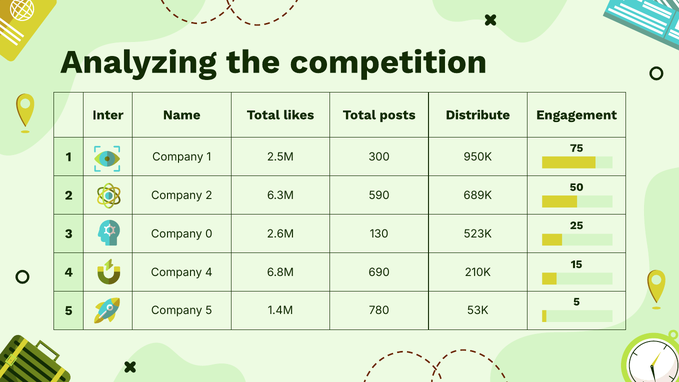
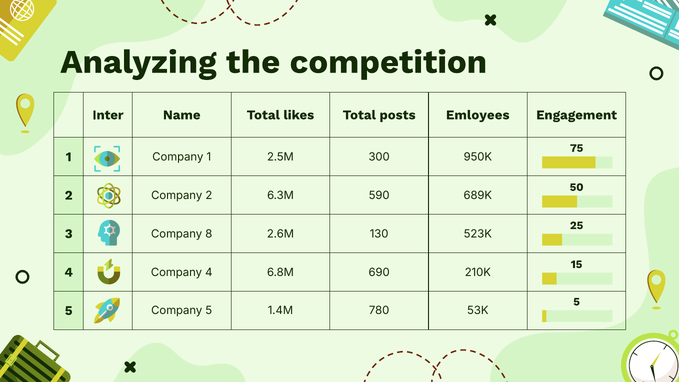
Distribute: Distribute -> Emloyees (478, 115)
0: 0 -> 8 (209, 234)
